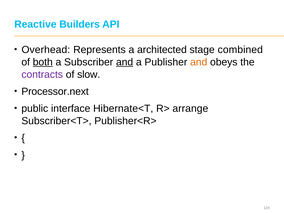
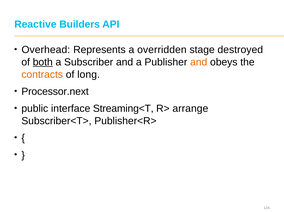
architected: architected -> overridden (162, 50)
combined: combined -> destroyed (240, 50)
and underline: present -> none (125, 62)
contracts colour: purple -> orange (42, 74)
slow: slow -> long (89, 74)
Hibernate<T: Hibernate<T -> Streaming<T (123, 109)
